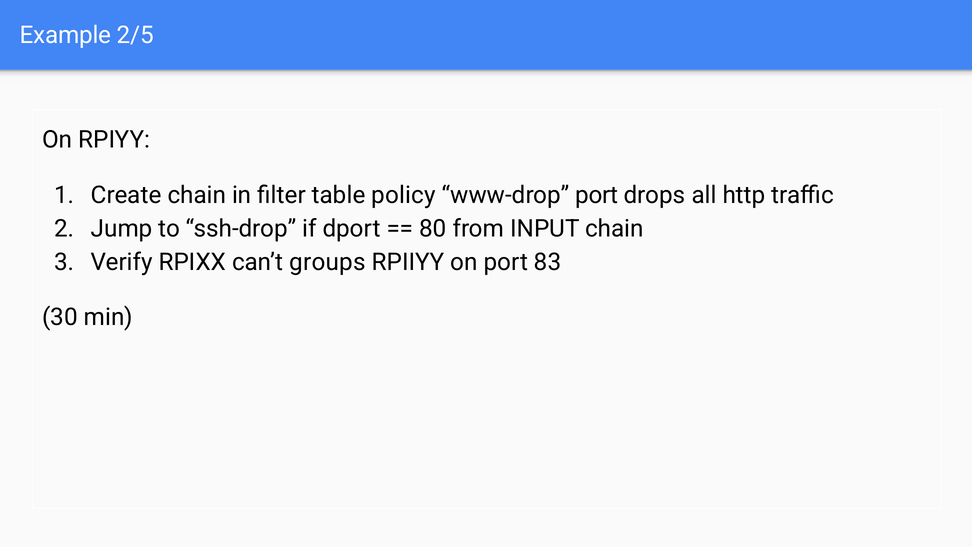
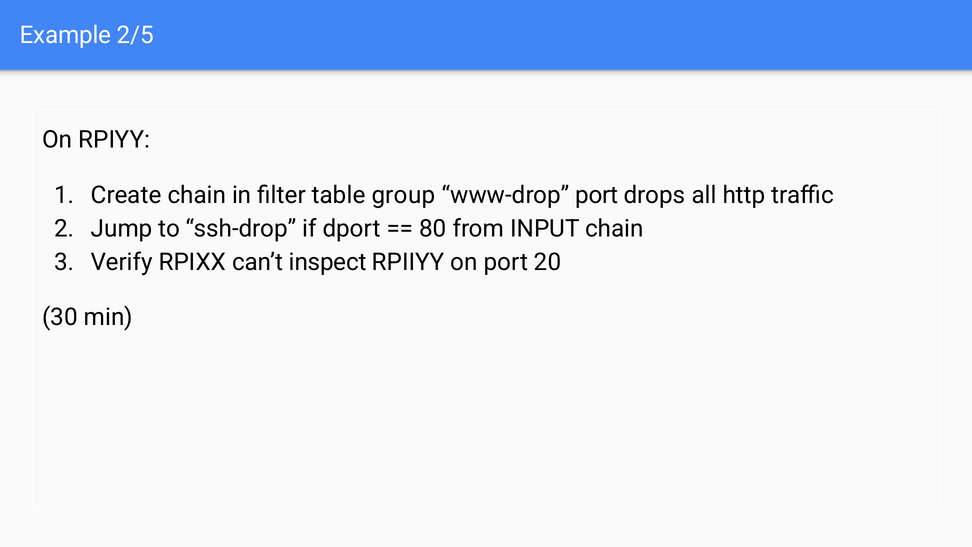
policy: policy -> group (403, 195)
groups: groups -> inspect (328, 262)
83: 83 -> 20 (548, 262)
